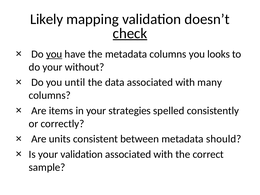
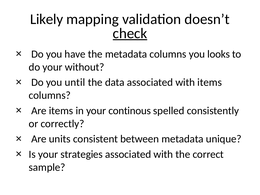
you underline: present -> none (54, 54)
with many: many -> items (210, 82)
strategies: strategies -> continous (130, 111)
should: should -> unique (224, 139)
your validation: validation -> strategies (82, 154)
